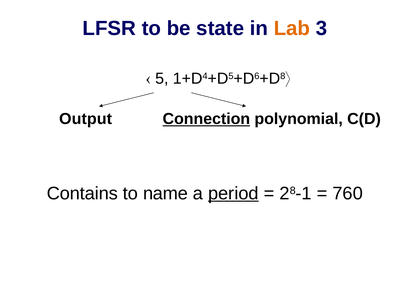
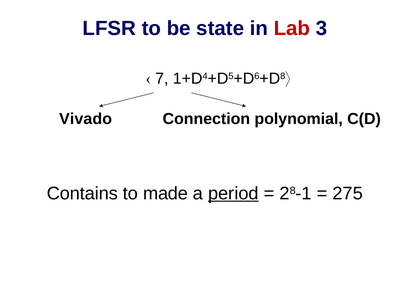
Lab colour: orange -> red (292, 29)
5: 5 -> 7 (162, 79)
Output: Output -> Vivado (86, 119)
Connection underline: present -> none (206, 119)
name: name -> made (166, 194)
760: 760 -> 275 (348, 194)
